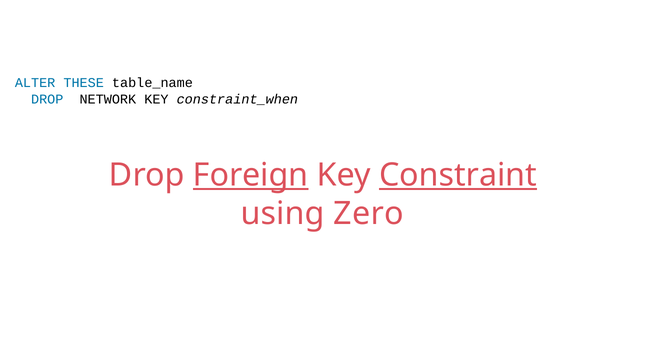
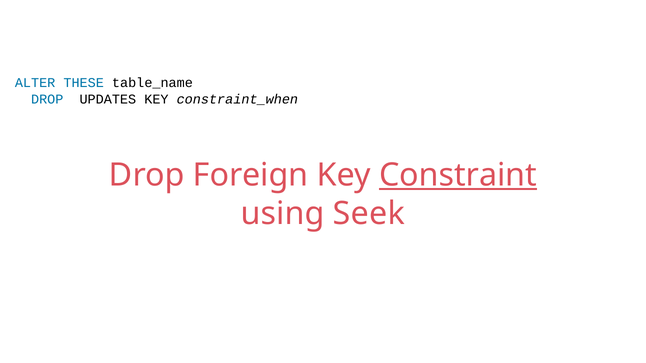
NETWORK: NETWORK -> UPDATES (108, 99)
Foreign underline: present -> none (251, 175)
Zero: Zero -> Seek (369, 214)
